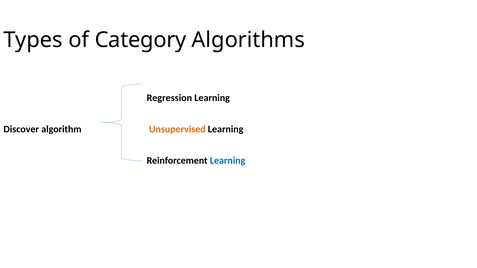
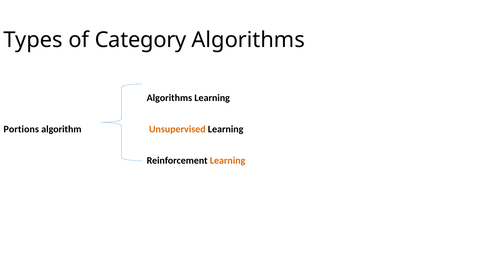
Regression: Regression -> Algorithms (169, 98)
Discover: Discover -> Portions (21, 129)
Learning colour: blue -> orange (228, 161)
